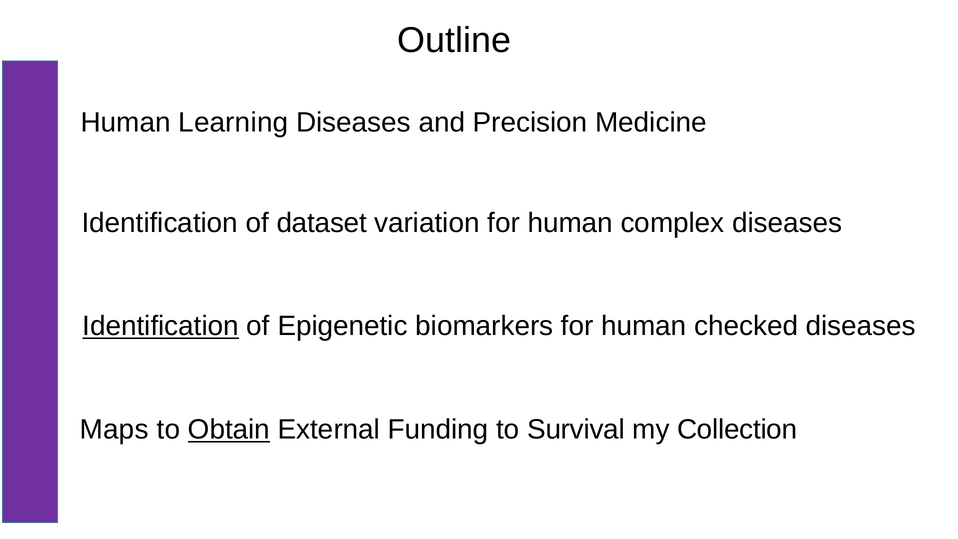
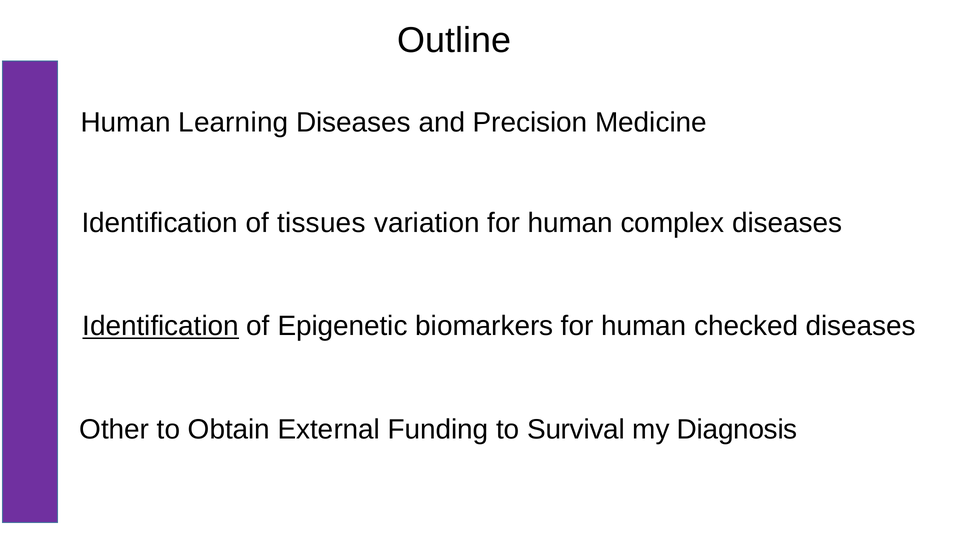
dataset: dataset -> tissues (321, 223)
Maps: Maps -> Other (114, 430)
Obtain underline: present -> none (229, 430)
Collection: Collection -> Diagnosis (737, 430)
